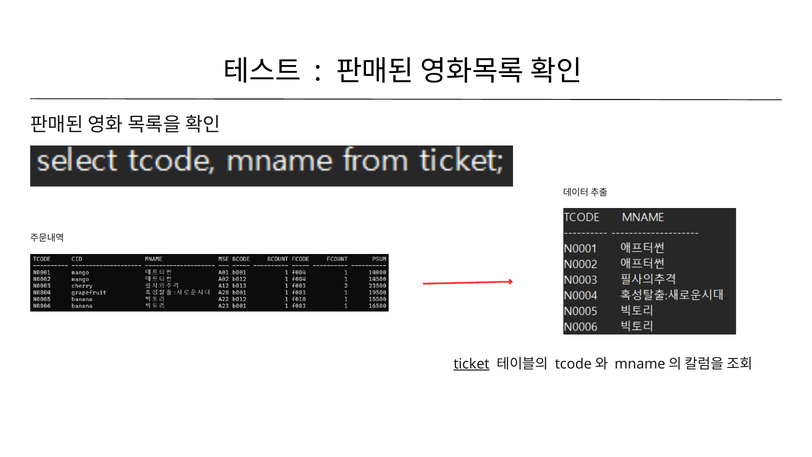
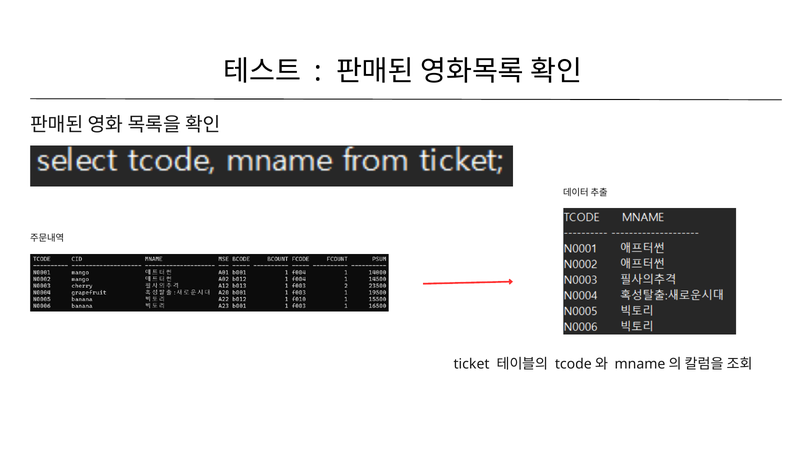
ticket underline: present -> none (472, 364)
